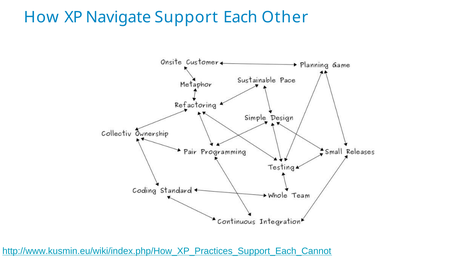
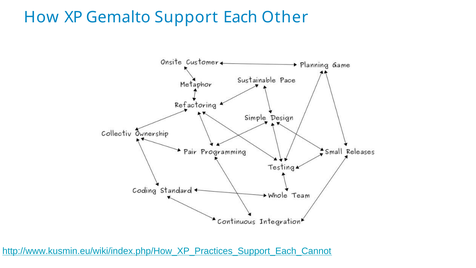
Navigate: Navigate -> Gemalto (118, 17)
